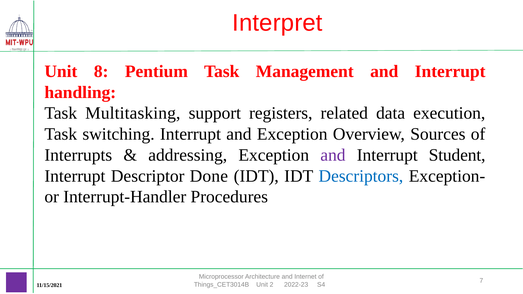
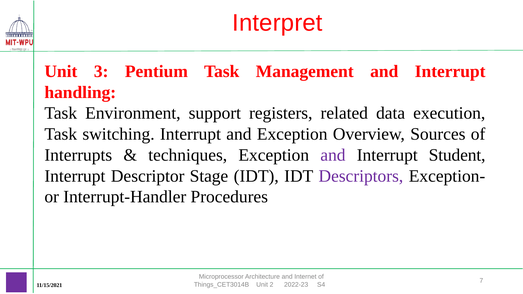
8: 8 -> 3 (101, 71)
Multitasking: Multitasking -> Environment (133, 113)
addressing: addressing -> techniques (188, 155)
Done: Done -> Stage (209, 176)
Descriptors colour: blue -> purple (361, 176)
